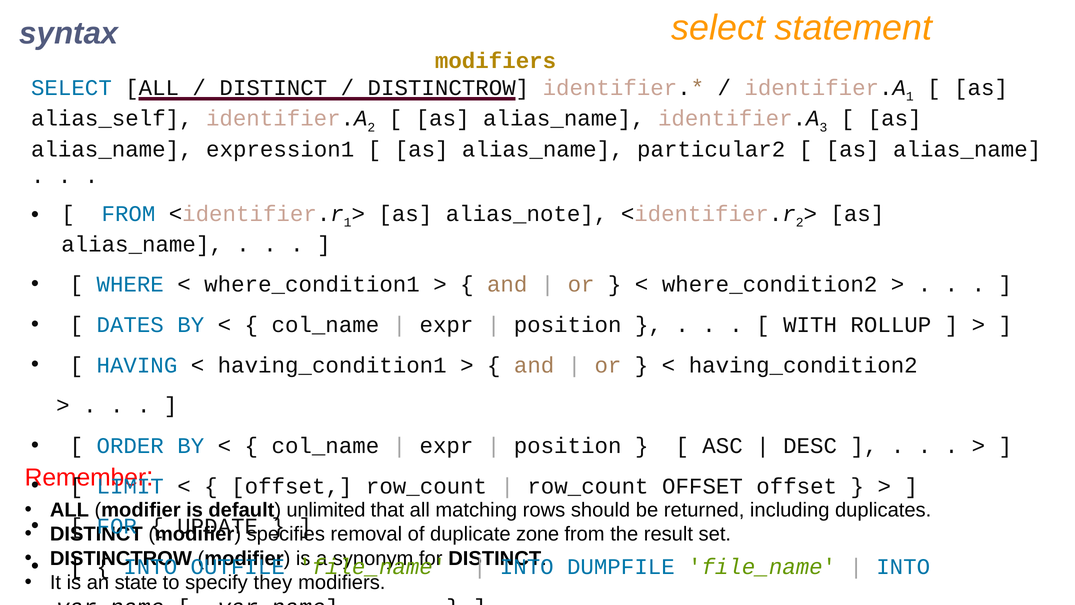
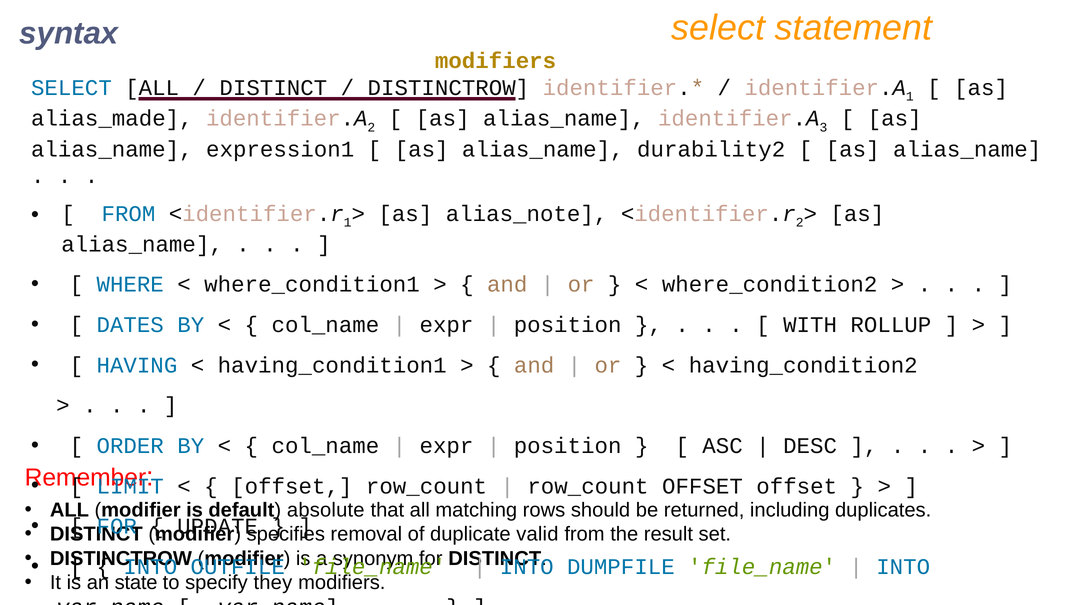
alias_self: alias_self -> alias_made (112, 118)
particular2: particular2 -> durability2 (711, 149)
unlimited: unlimited -> absolute (326, 510)
zone: zone -> valid (537, 534)
